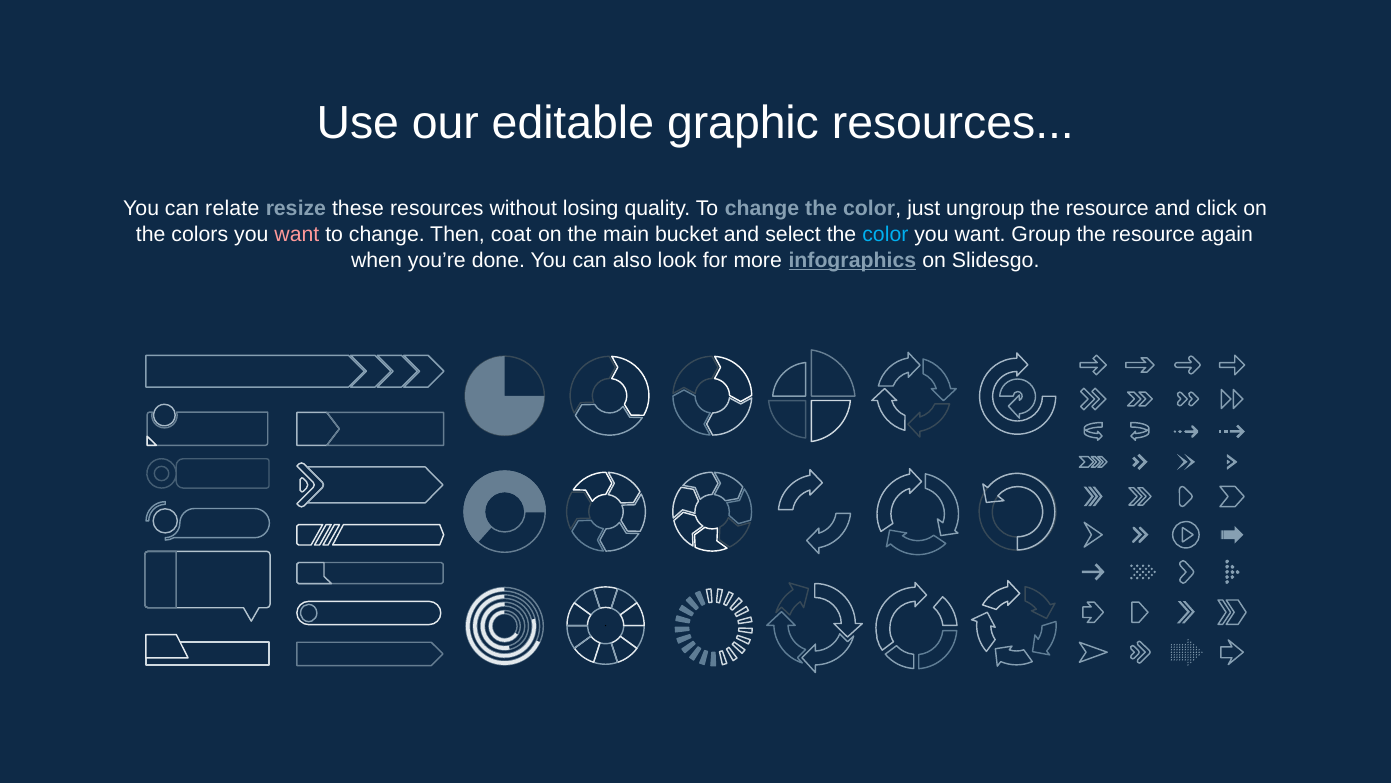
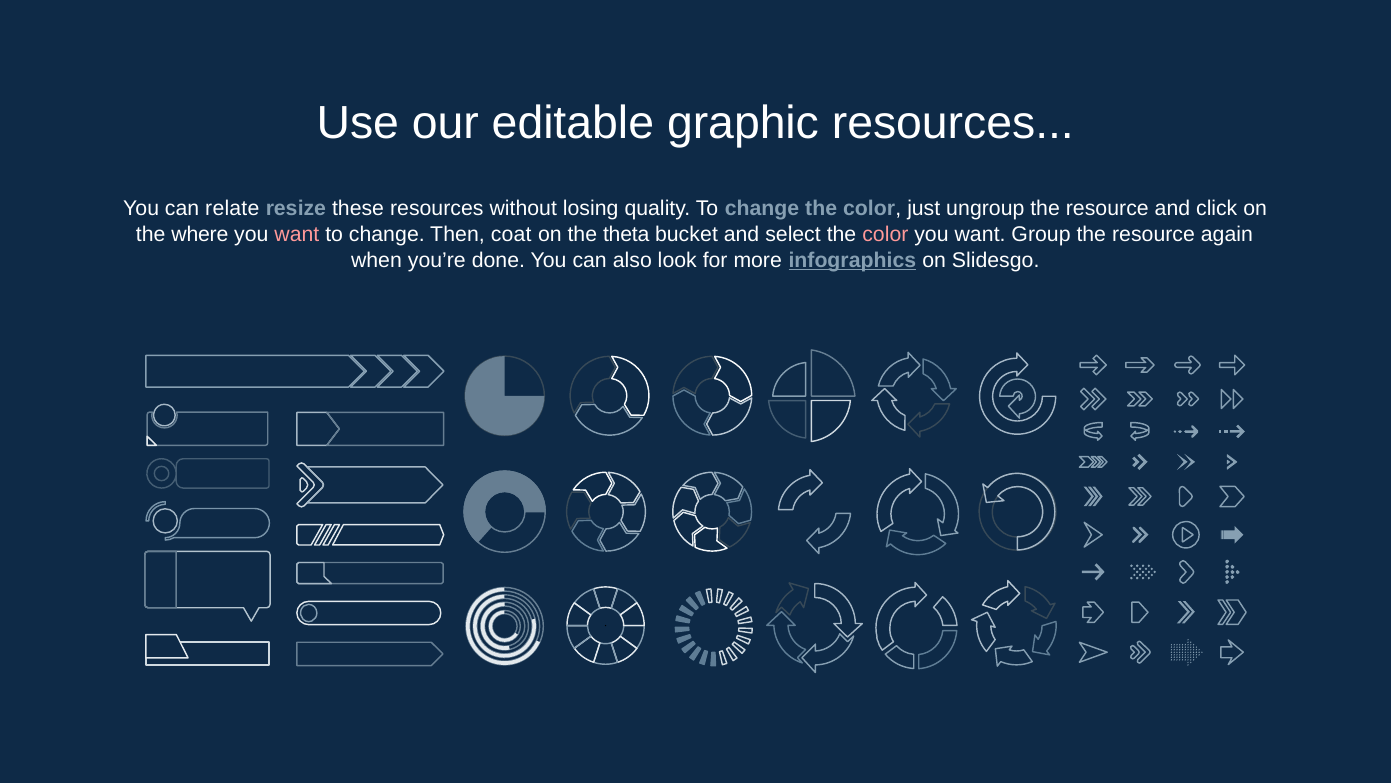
colors: colors -> where (200, 234)
main: main -> theta (626, 234)
color colour: light blue -> pink (885, 234)
